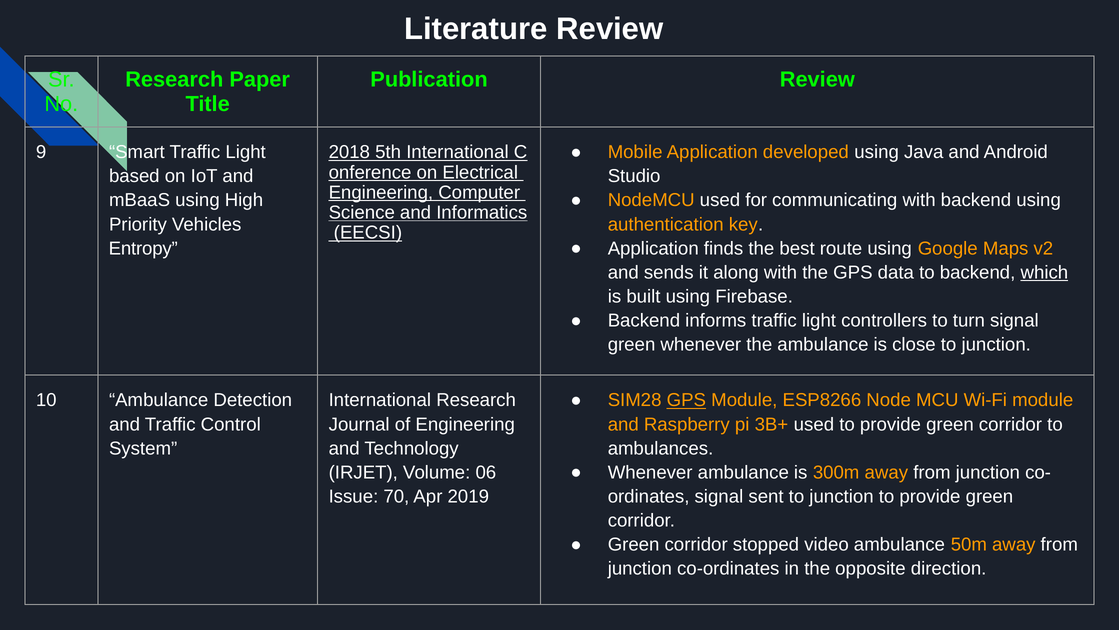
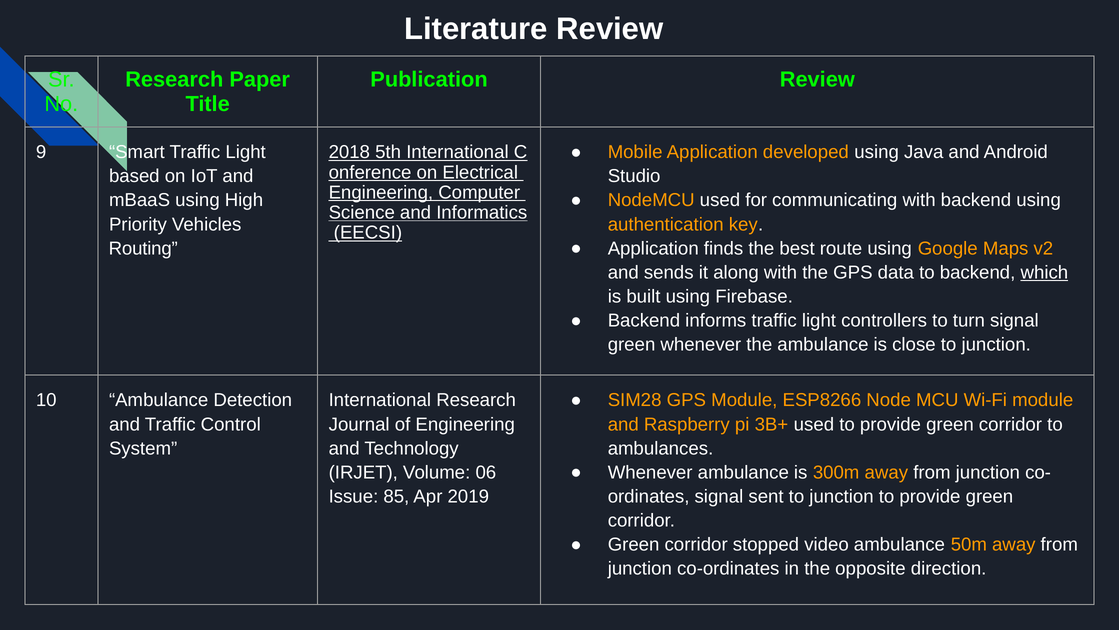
Entropy: Entropy -> Routing (143, 248)
GPS underline: present -> none (686, 400)
70: 70 -> 85 (396, 496)
